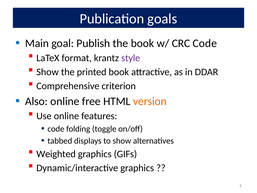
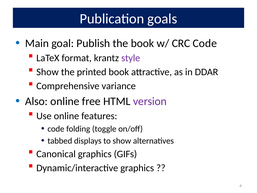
criterion: criterion -> variance (119, 86)
version colour: orange -> purple (150, 101)
Weighted: Weighted -> Canonical (56, 154)
